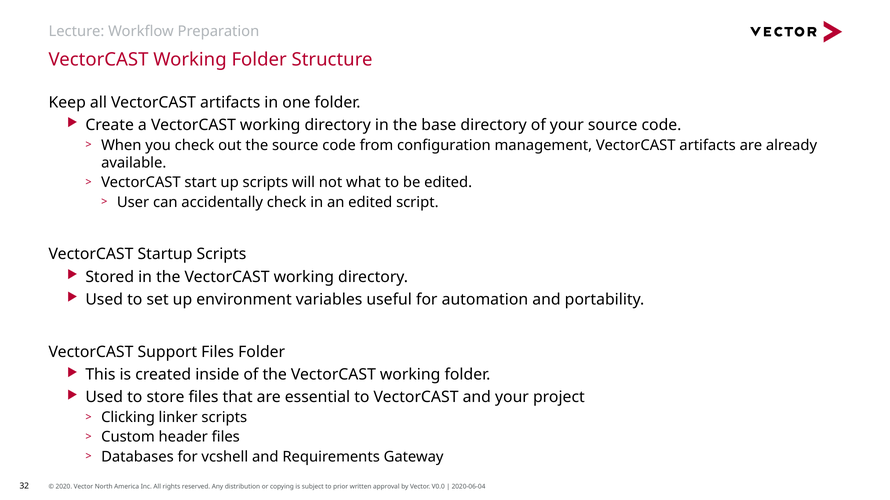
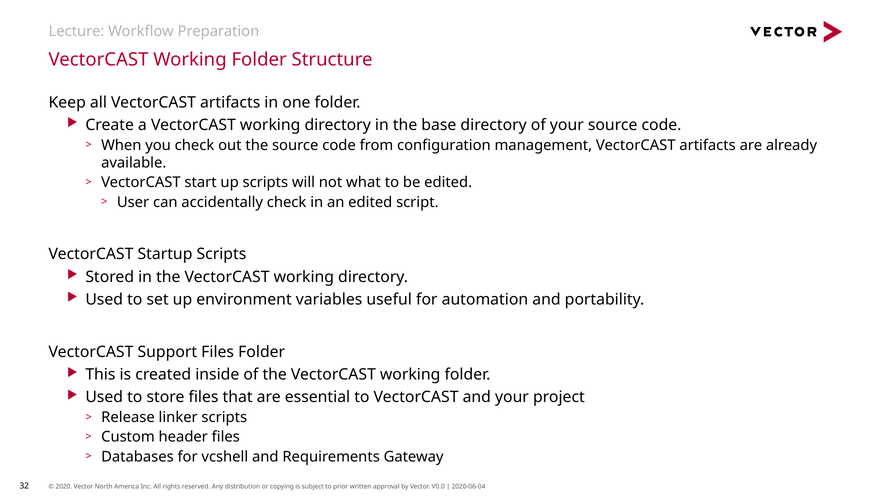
Clicking: Clicking -> Release (128, 418)
